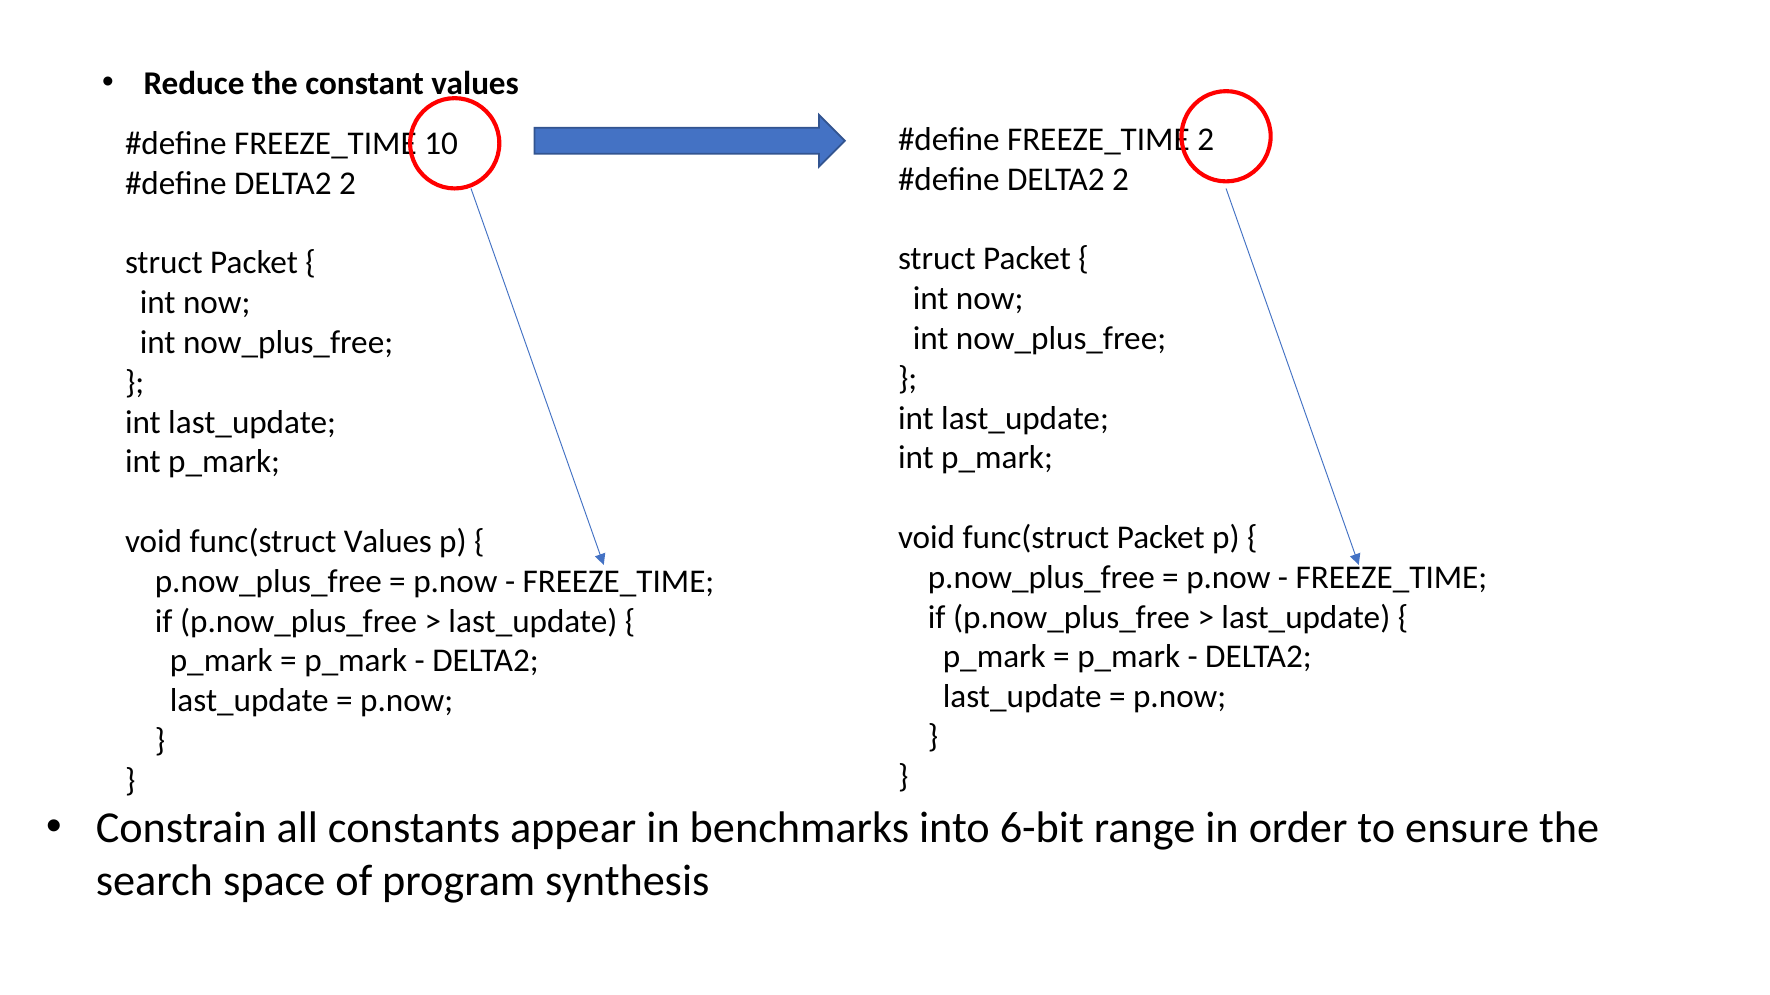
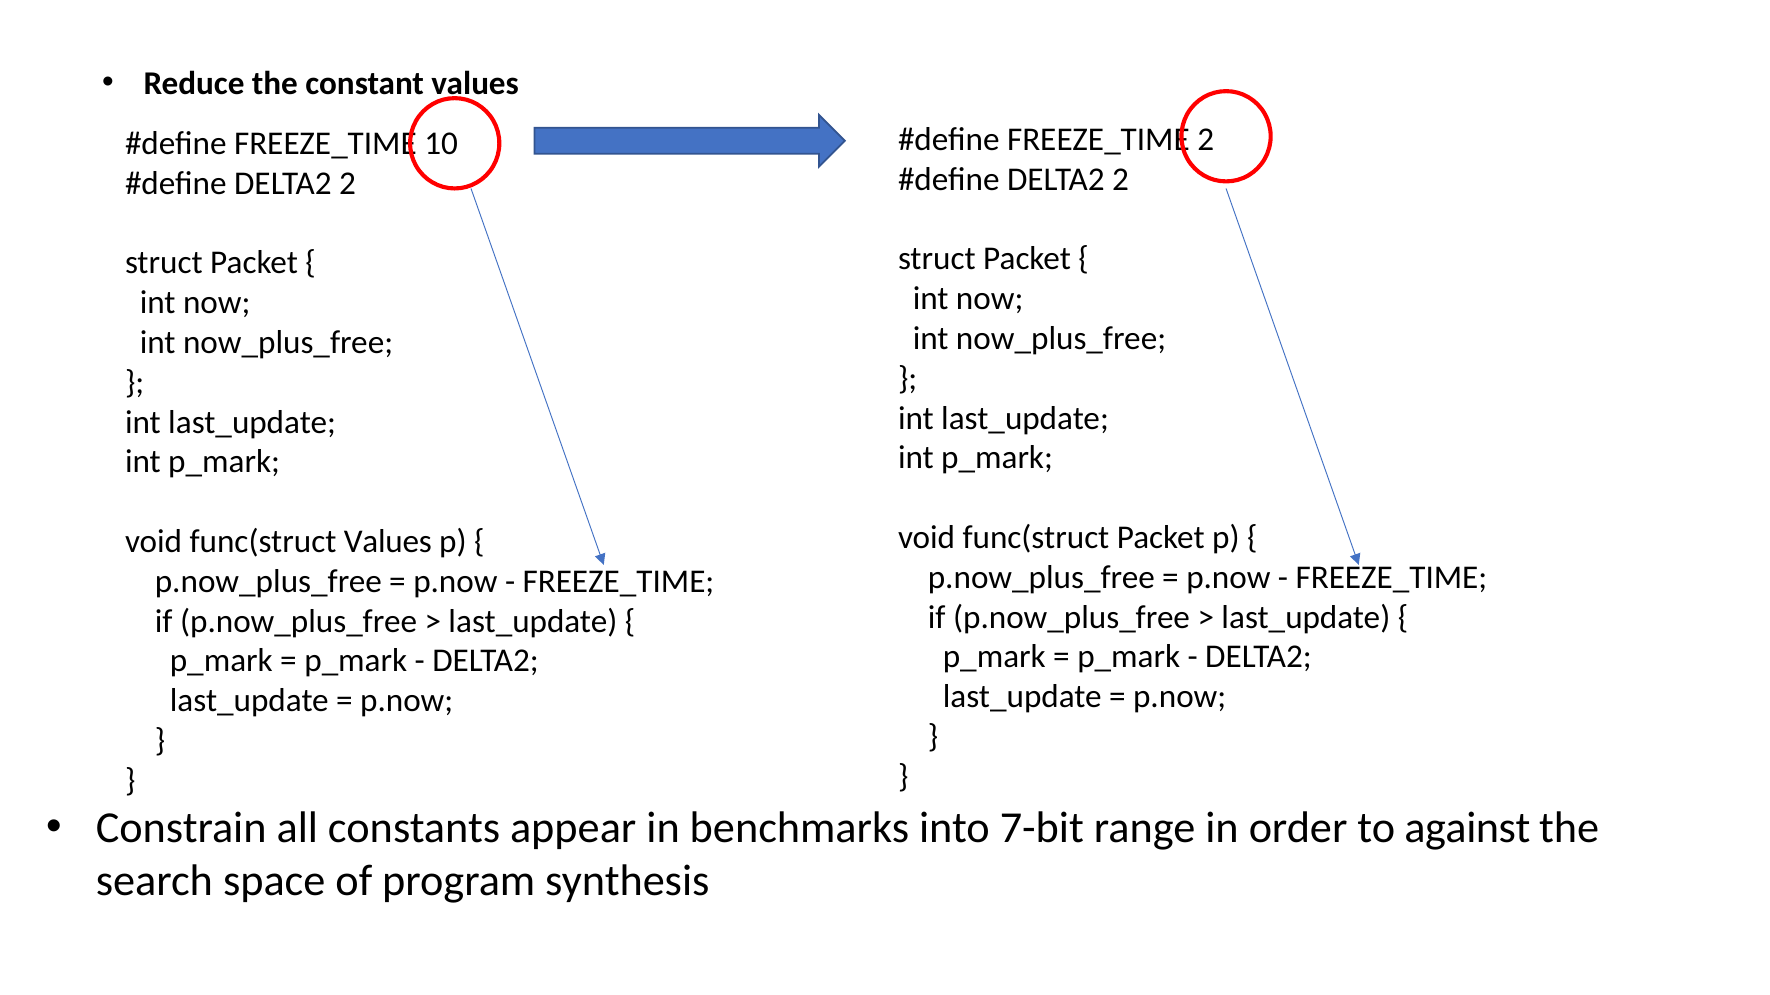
6-bit: 6-bit -> 7-bit (1042, 829)
ensure: ensure -> against (1467, 829)
